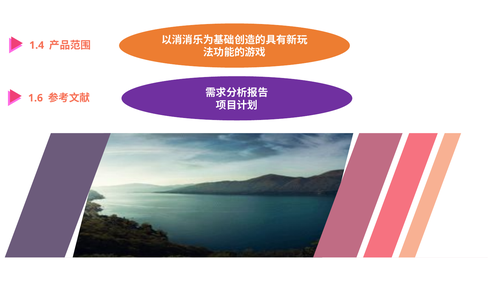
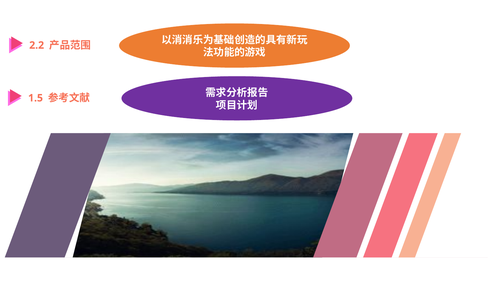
1.4: 1.4 -> 2.2 (37, 45)
1.6: 1.6 -> 1.5 (36, 98)
